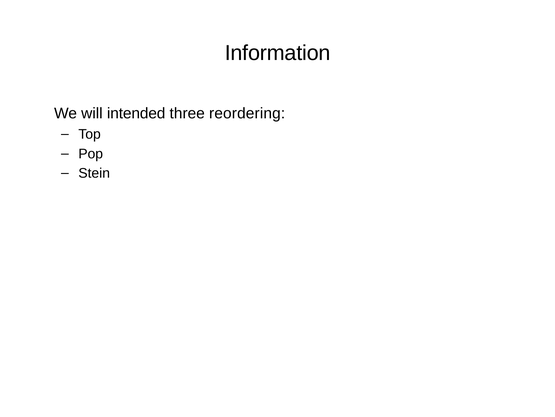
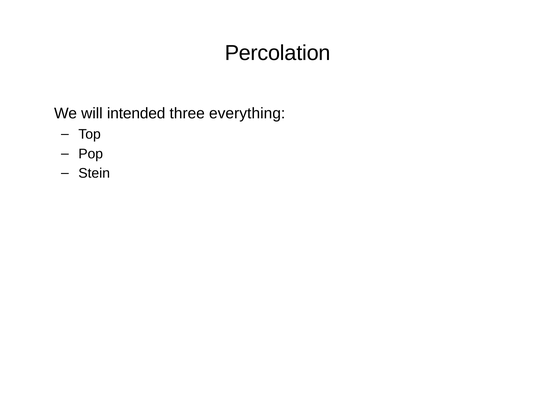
Information: Information -> Percolation (278, 53)
reordering: reordering -> everything (247, 113)
